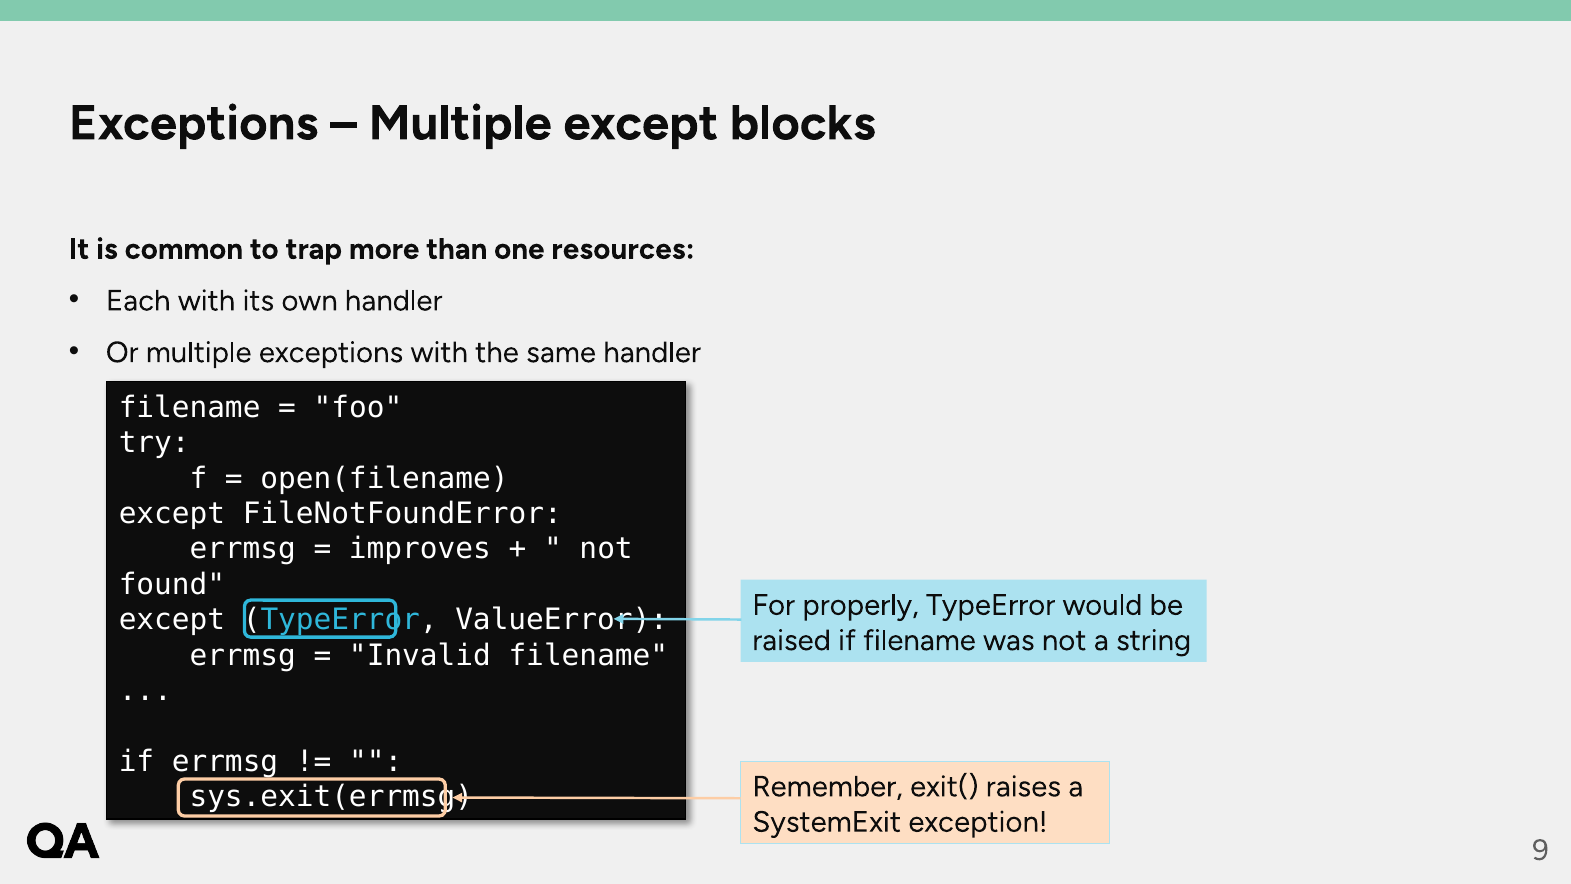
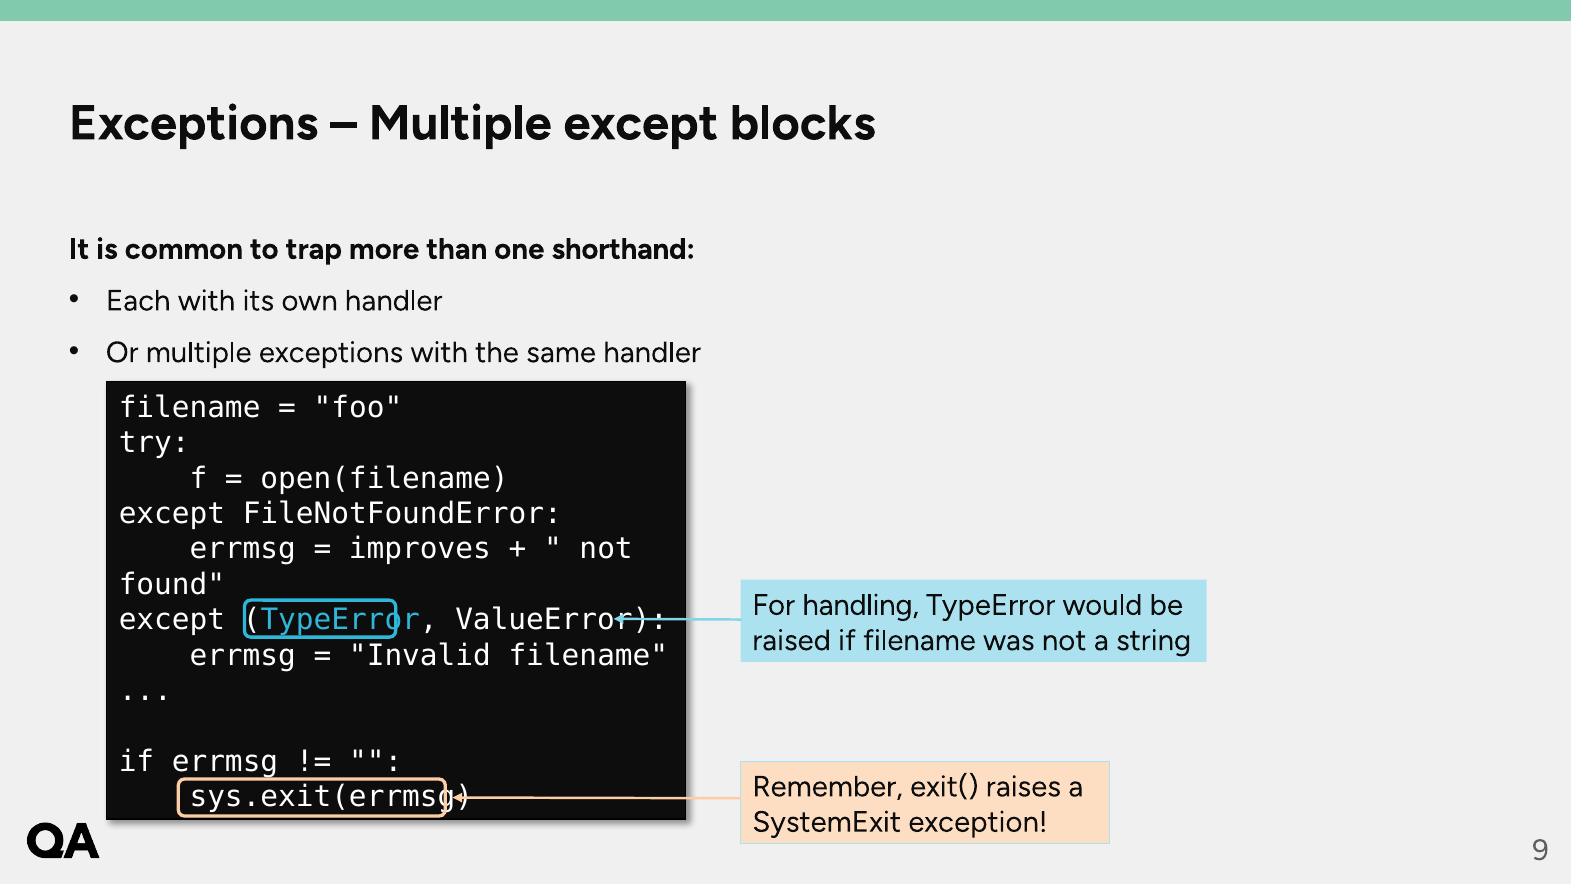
resources: resources -> shorthand (623, 249)
properly: properly -> handling (861, 605)
